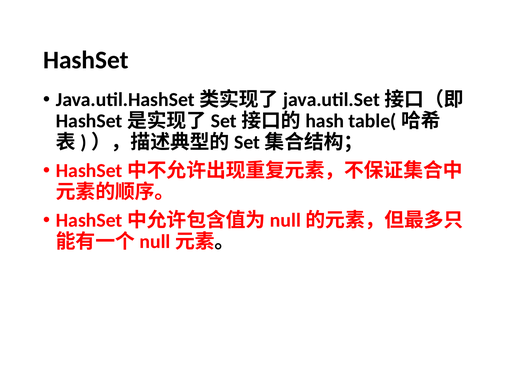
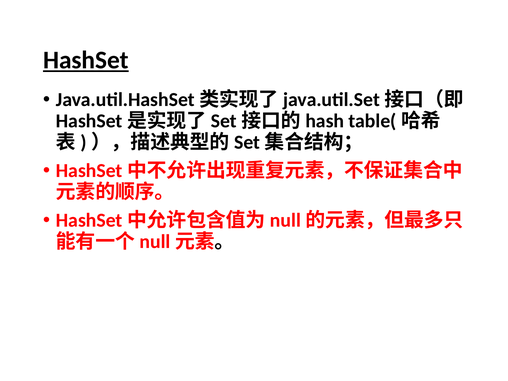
HashSet underline: none -> present (86, 60)
